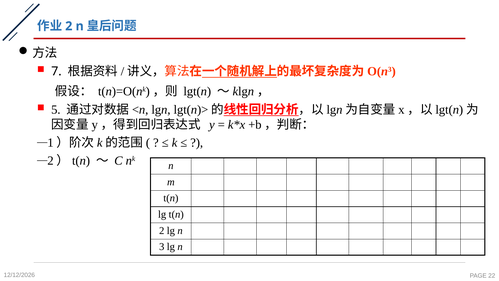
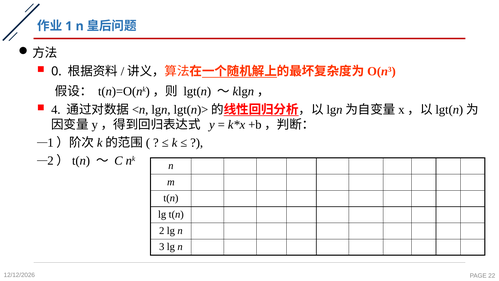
2: 2 -> 1 (69, 26)
7: 7 -> 0 (56, 71)
5: 5 -> 4 (56, 109)
